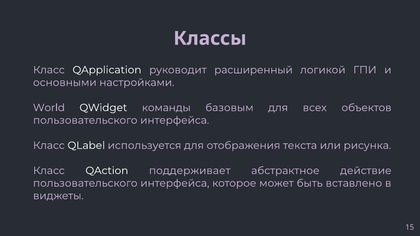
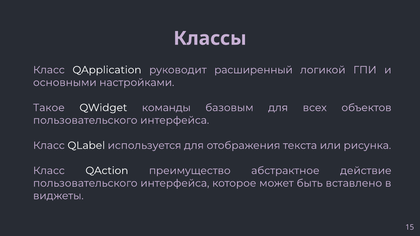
World: World -> Такое (49, 108)
поддерживает: поддерживает -> преимущество (190, 171)
